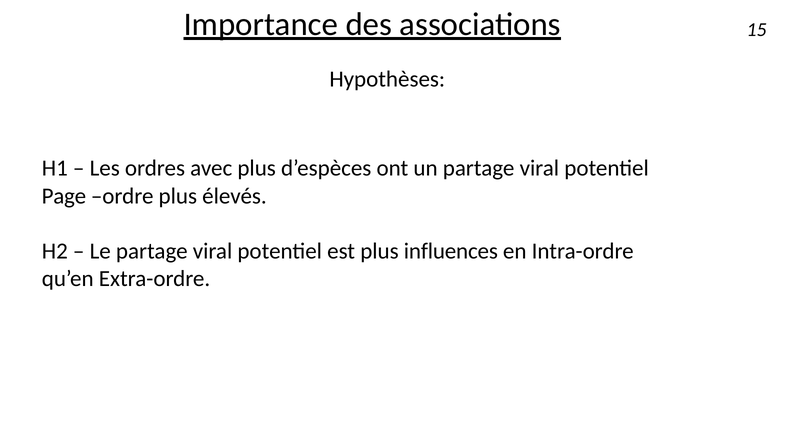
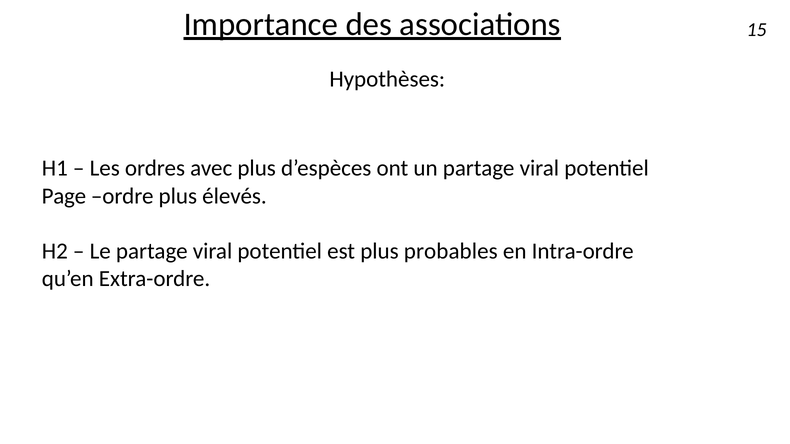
influences: influences -> probables (451, 251)
